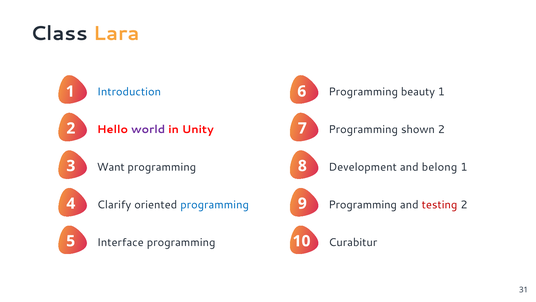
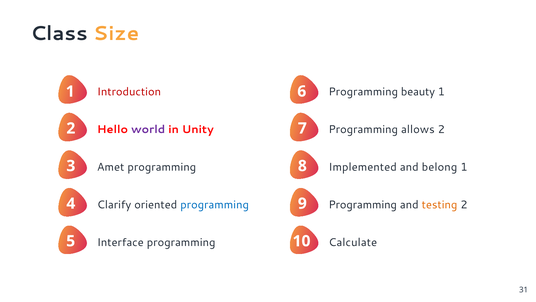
Lara: Lara -> Size (116, 33)
Introduction colour: blue -> red (129, 92)
shown: shown -> allows (418, 129)
Want: Want -> Amet (111, 167)
Development: Development -> Implemented (363, 167)
testing colour: red -> orange (440, 204)
Curabitur: Curabitur -> Calculate (353, 242)
